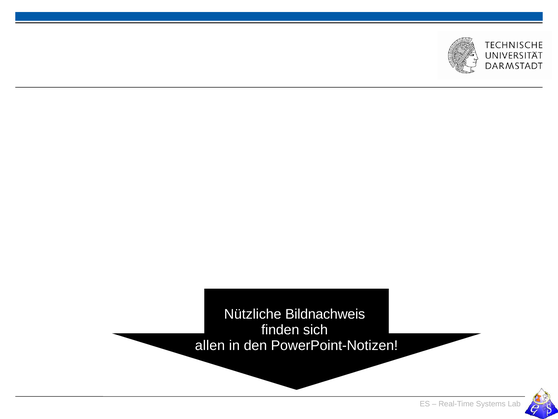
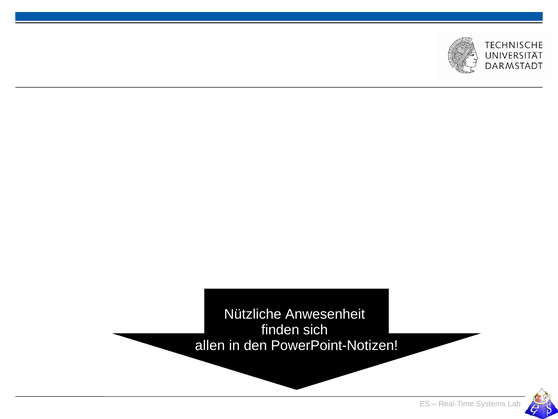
Bildnachweis: Bildnachweis -> Anwesenheit (325, 314)
